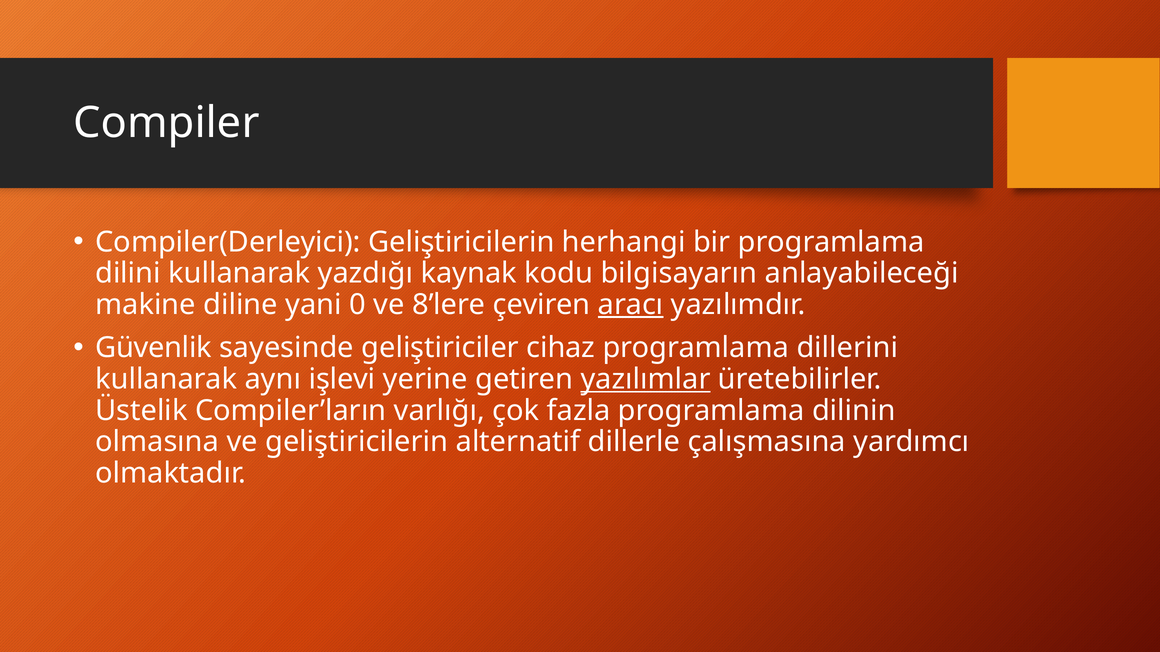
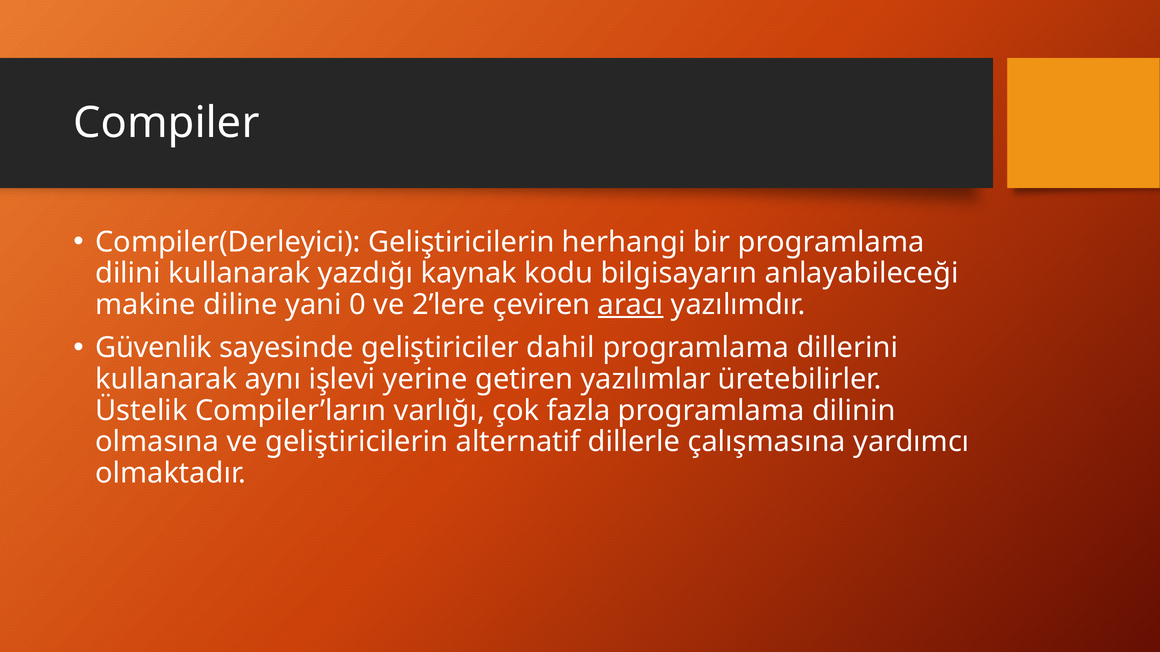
8’lere: 8’lere -> 2’lere (449, 305)
cihaz: cihaz -> dahil (561, 348)
yazılımlar underline: present -> none (646, 379)
